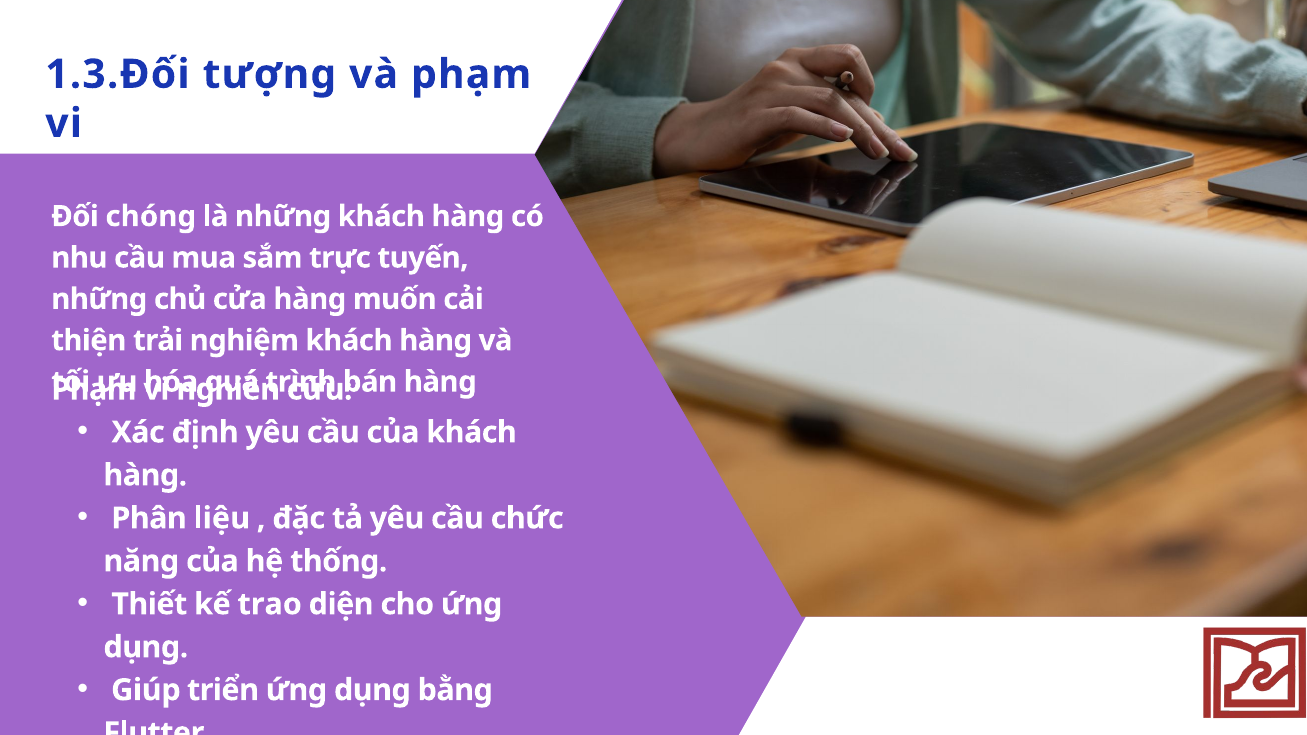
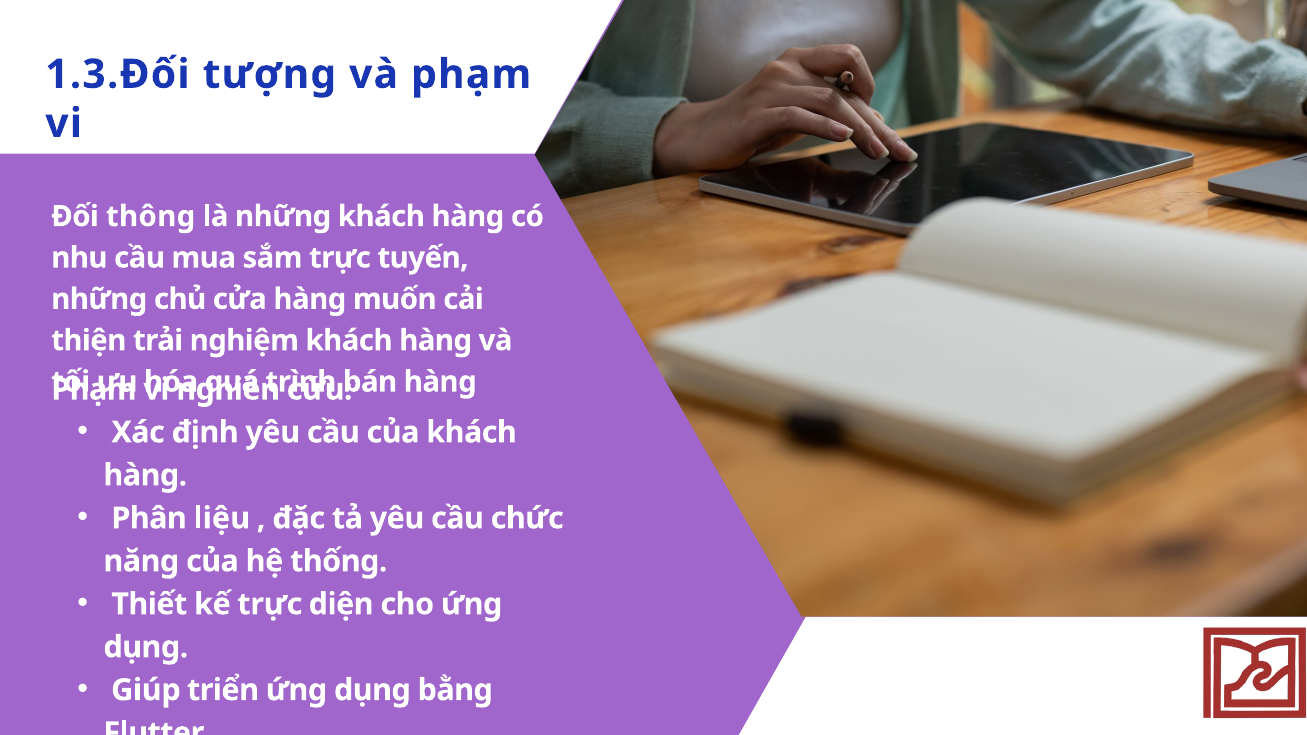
chóng: chóng -> thông (151, 216)
kế trao: trao -> trực (270, 604)
